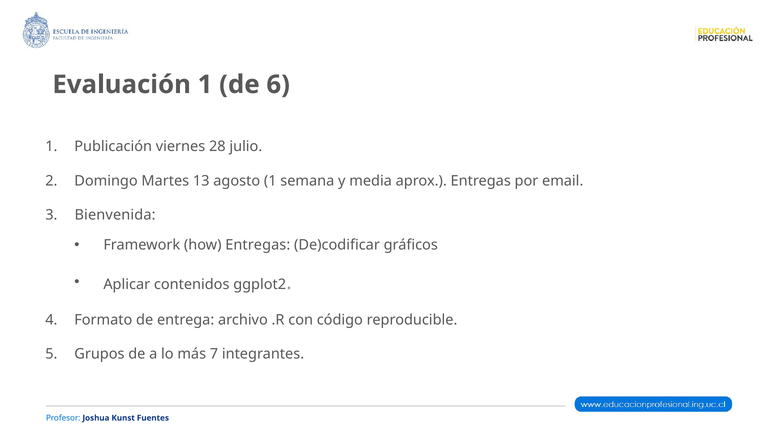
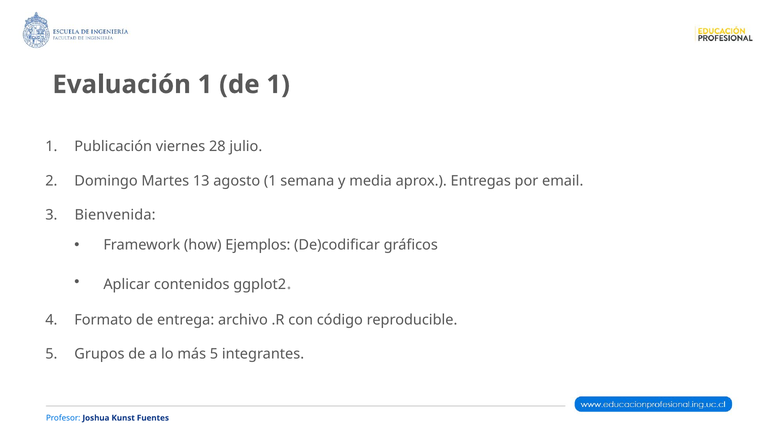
de 6: 6 -> 1 (278, 85)
how Entregas: Entregas -> Ejemplos (258, 245)
más 7: 7 -> 5 (214, 354)
